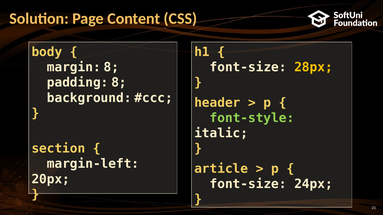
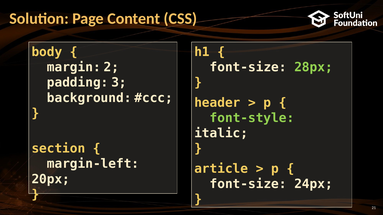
margin 8: 8 -> 2 (111, 67)
28px colour: yellow -> light green (313, 67)
padding 8: 8 -> 3 (119, 83)
